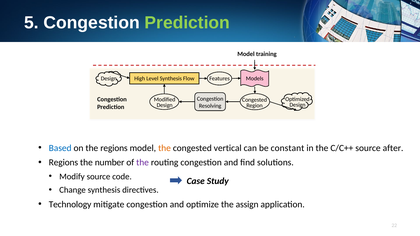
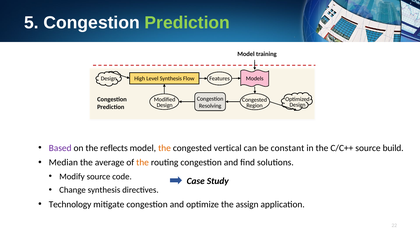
Based colour: blue -> purple (60, 148)
the regions: regions -> reflects (114, 148)
after: after -> build (393, 148)
Regions: Regions -> Median (63, 163)
number: number -> average (110, 163)
the colour: purple -> orange (143, 163)
